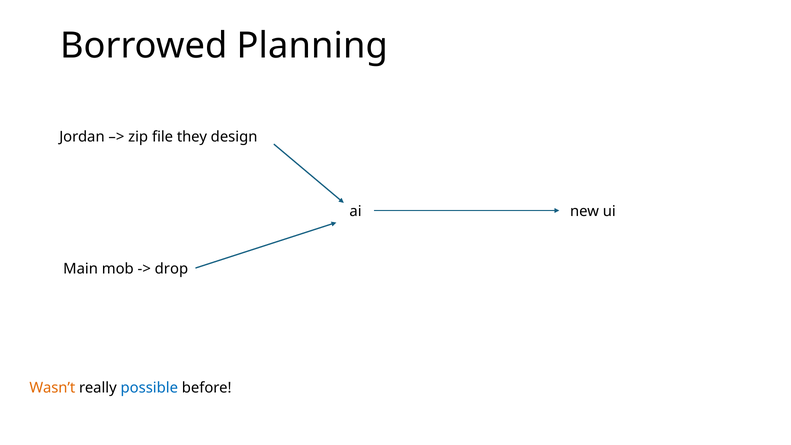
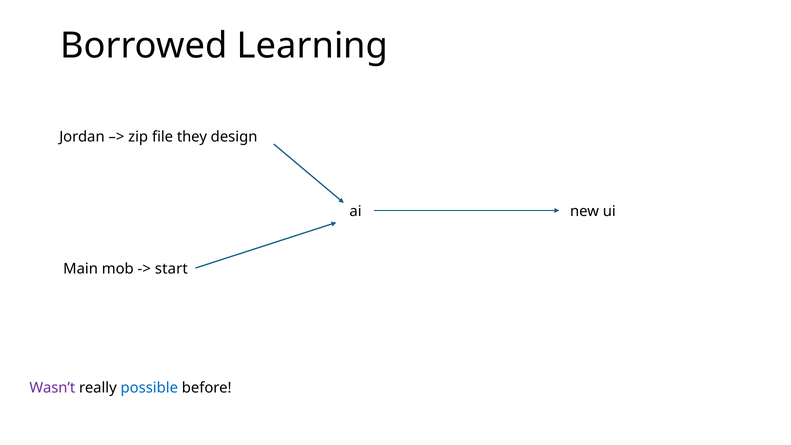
Planning: Planning -> Learning (312, 46)
drop: drop -> start (171, 269)
Wasn’t colour: orange -> purple (52, 388)
